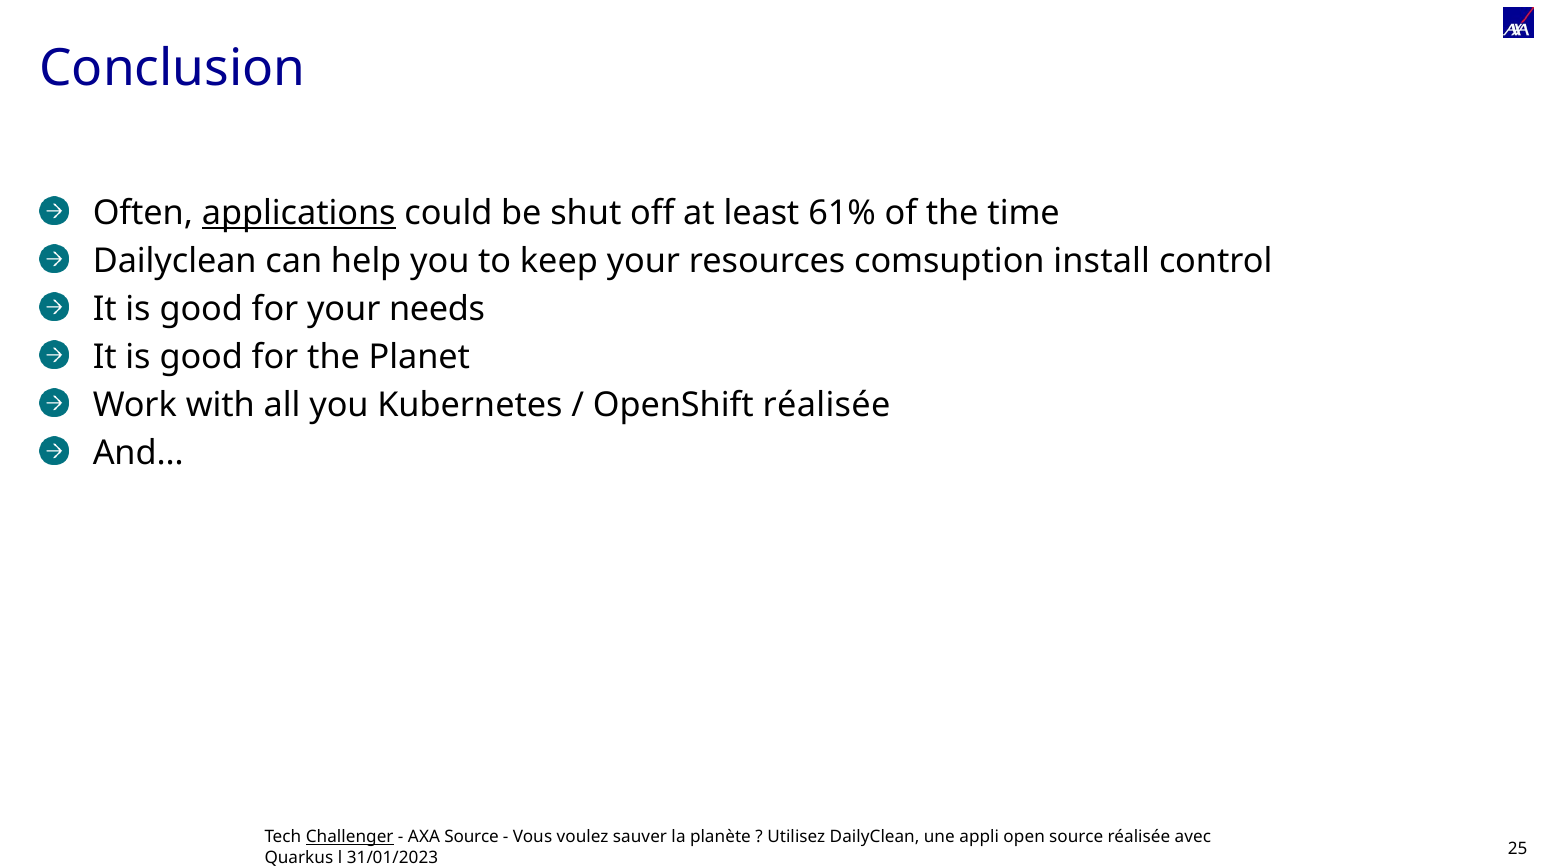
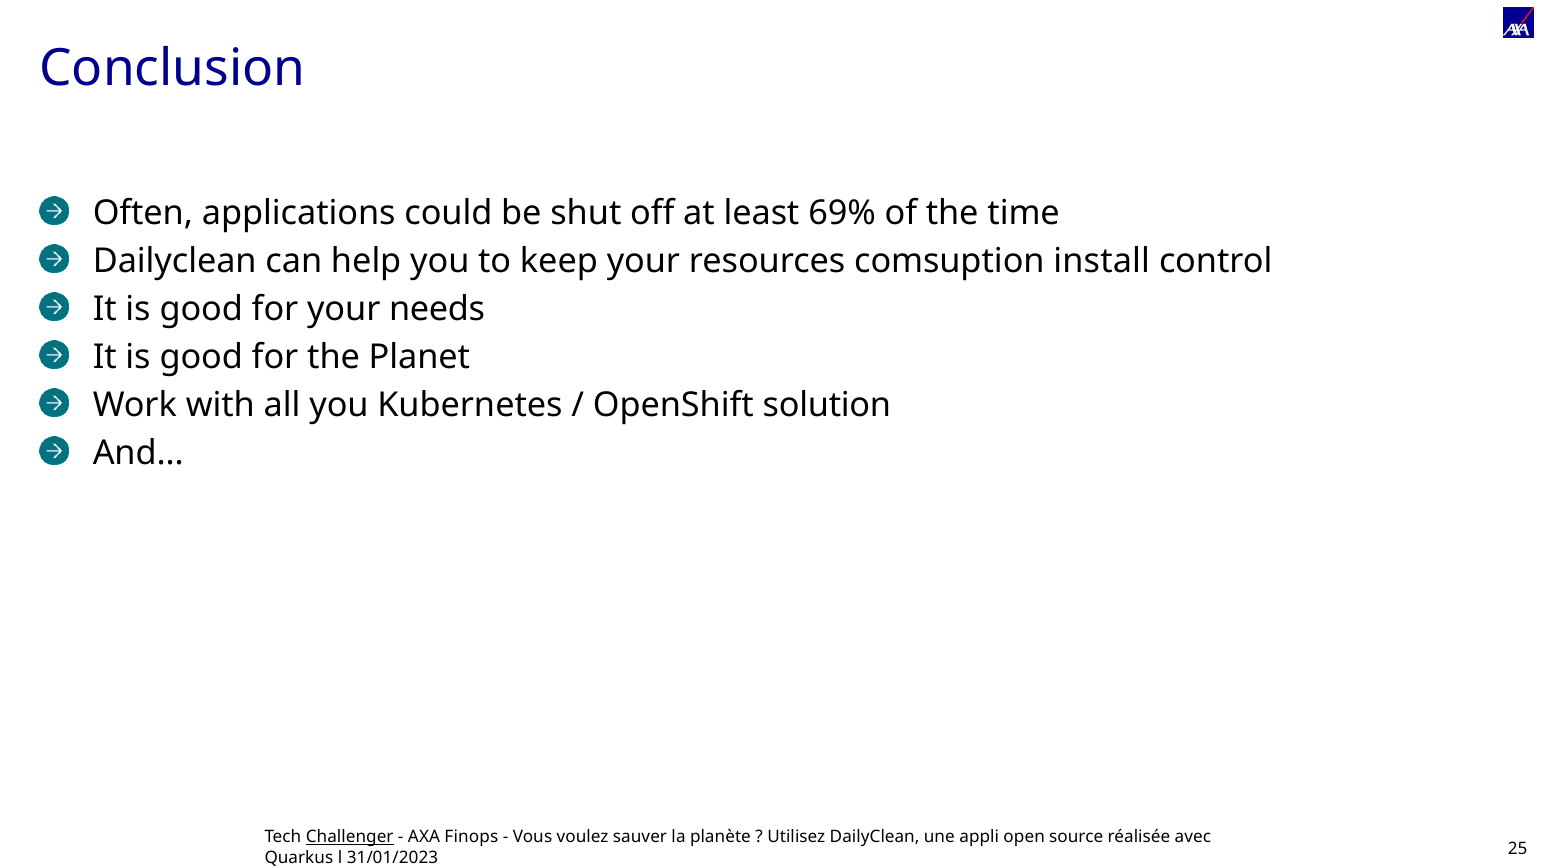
applications underline: present -> none (299, 213)
61%: 61% -> 69% (842, 213)
OpenShift réalisée: réalisée -> solution (827, 405)
AXA Source: Source -> Finops (471, 837)
